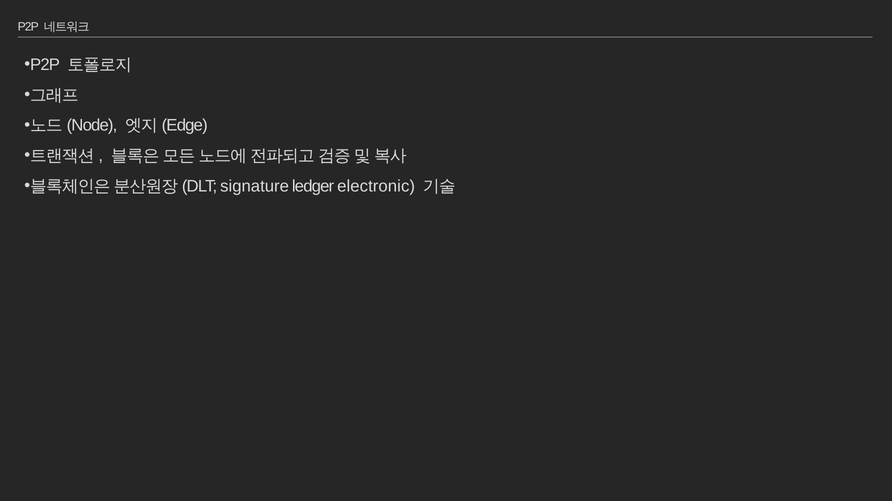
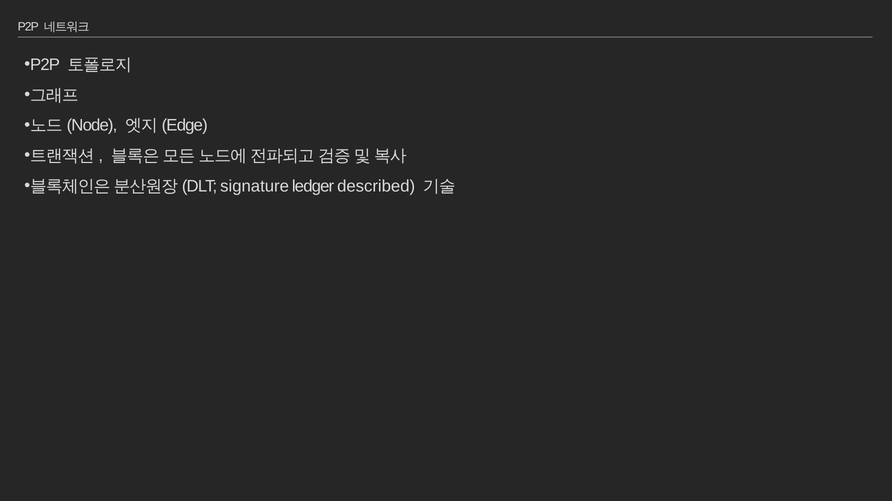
electronic: electronic -> described (376, 186)
